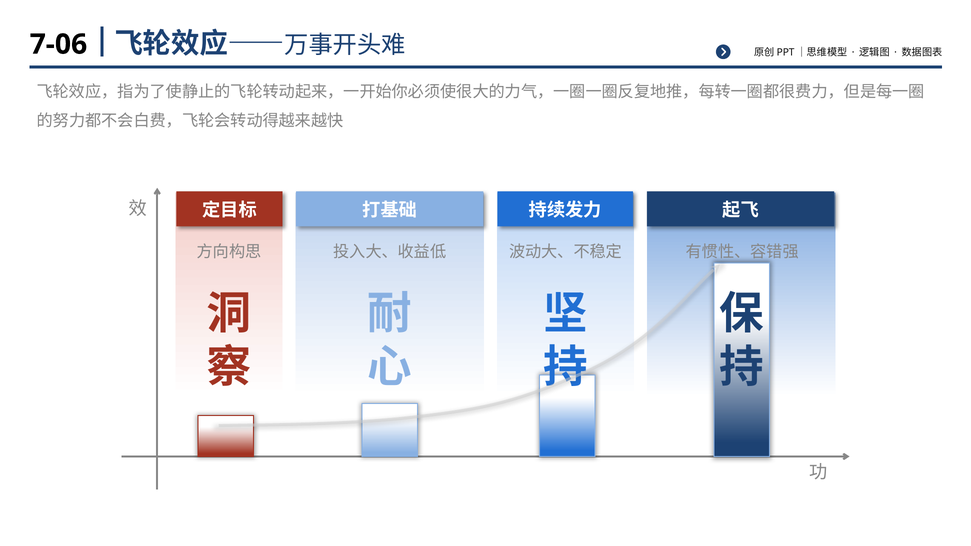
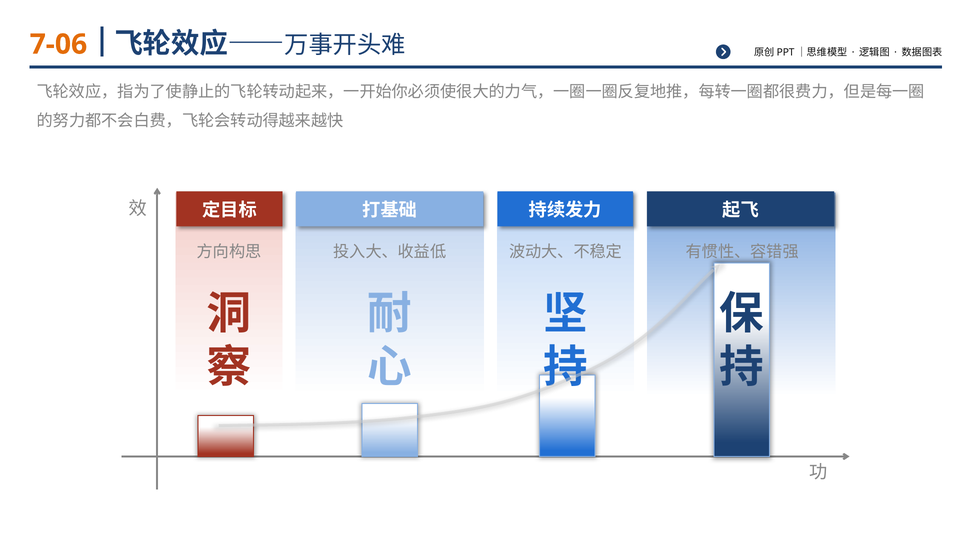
7-06 colour: black -> orange (58, 44)
